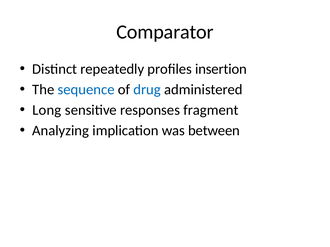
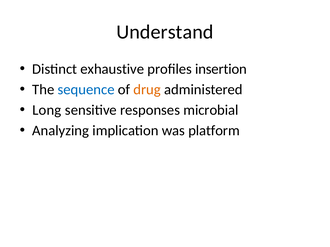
Comparator: Comparator -> Understand (165, 32)
repeatedly: repeatedly -> exhaustive (112, 69)
drug colour: blue -> orange (147, 90)
fragment: fragment -> microbial (211, 110)
between: between -> platform (214, 131)
